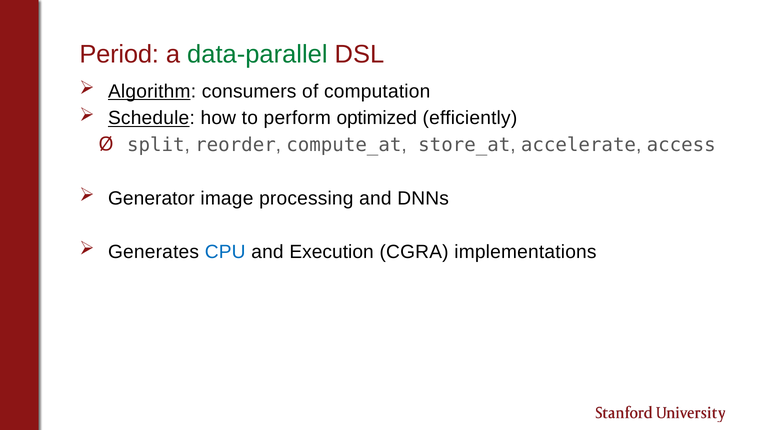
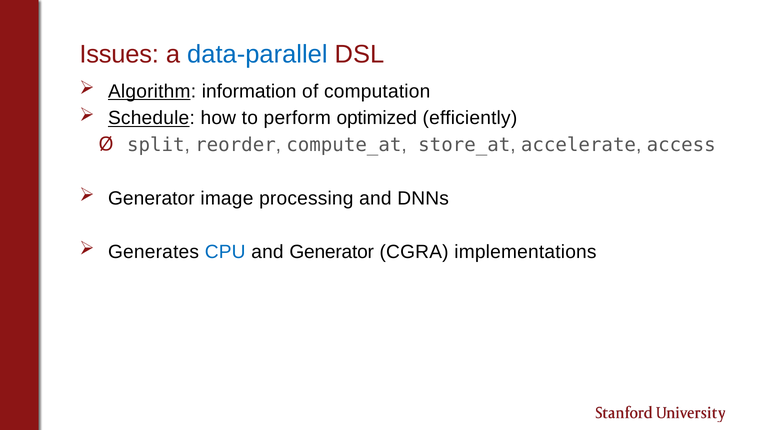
Period: Period -> Issues (119, 54)
data-parallel colour: green -> blue (257, 54)
consumers: consumers -> information (249, 91)
and Execution: Execution -> Generator (332, 252)
